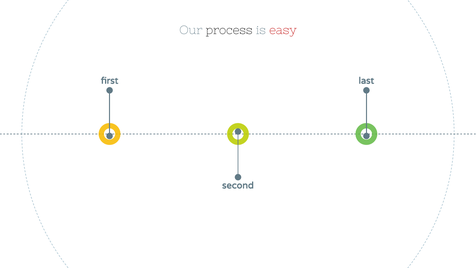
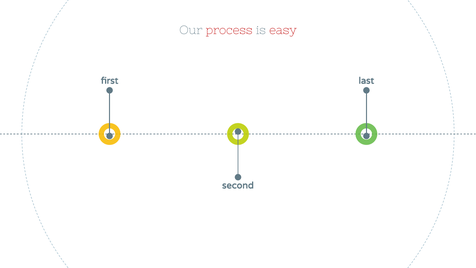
process colour: black -> red (229, 30)
